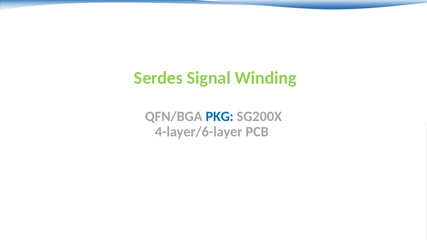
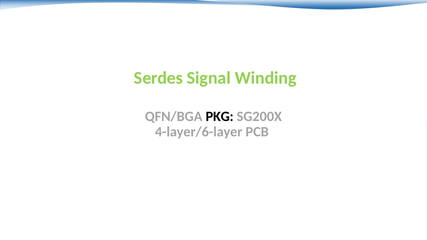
PKG colour: blue -> black (220, 116)
